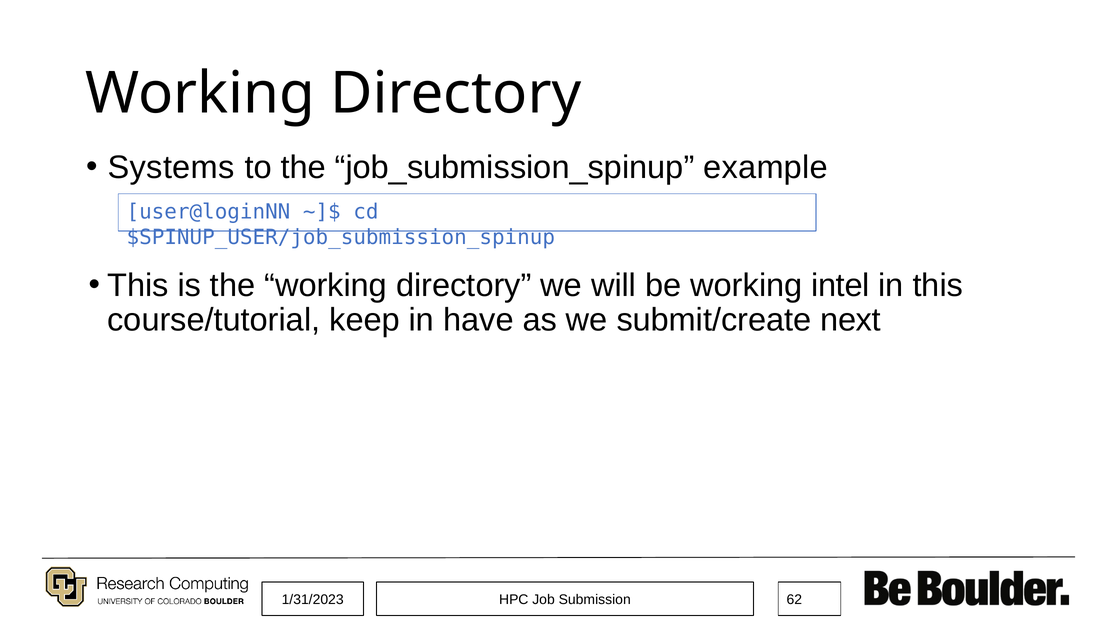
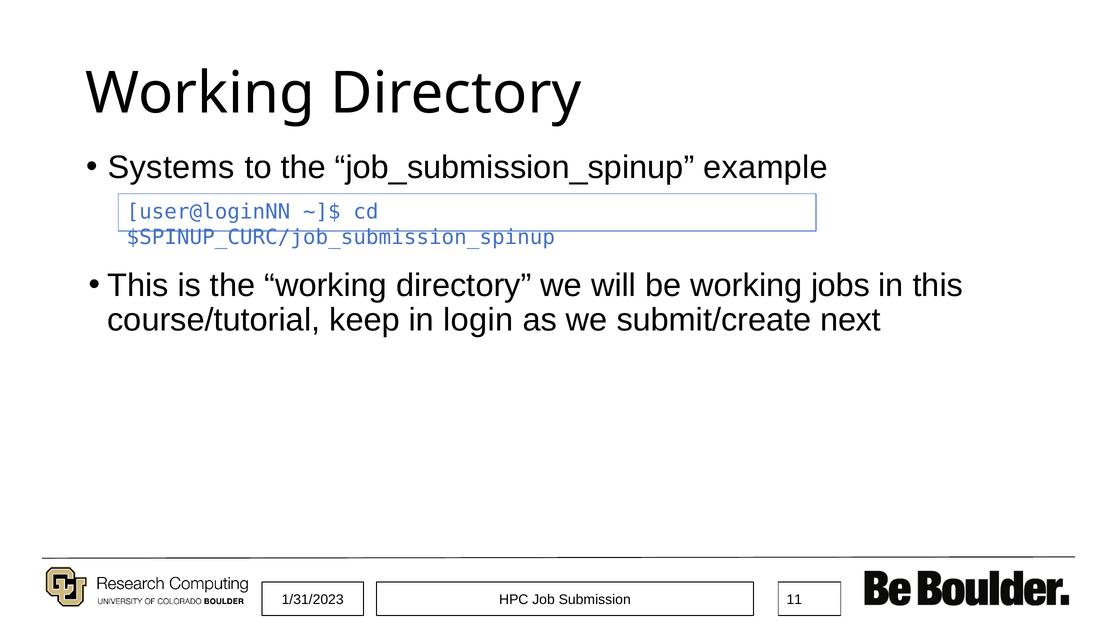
$SPINUP_USER/job_submission_spinup: $SPINUP_USER/job_submission_spinup -> $SPINUP_CURC/job_submission_spinup (341, 237)
intel: intel -> jobs (840, 285)
have: have -> login (478, 320)
62: 62 -> 11 (794, 600)
